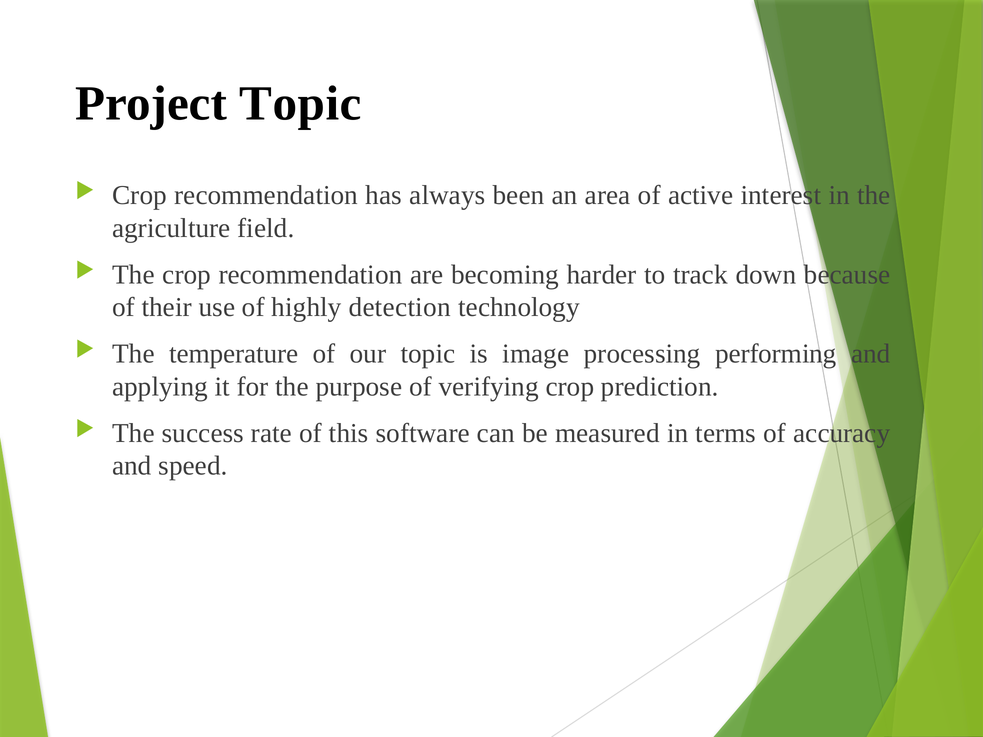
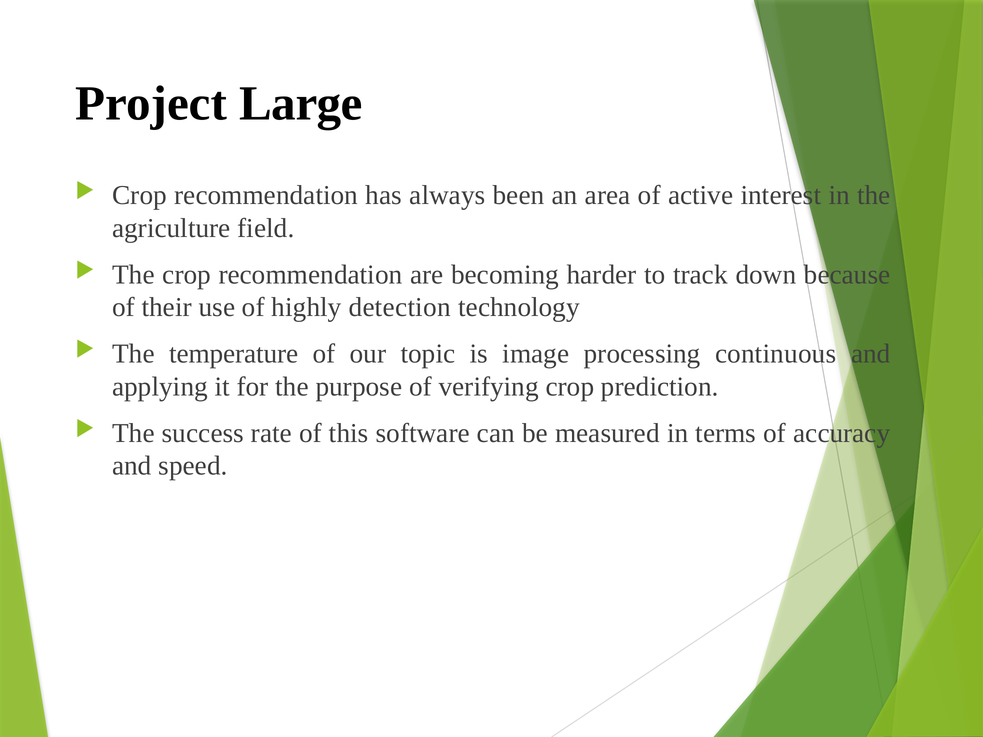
Project Topic: Topic -> Large (301, 103)
performing: performing -> continuous (776, 354)
